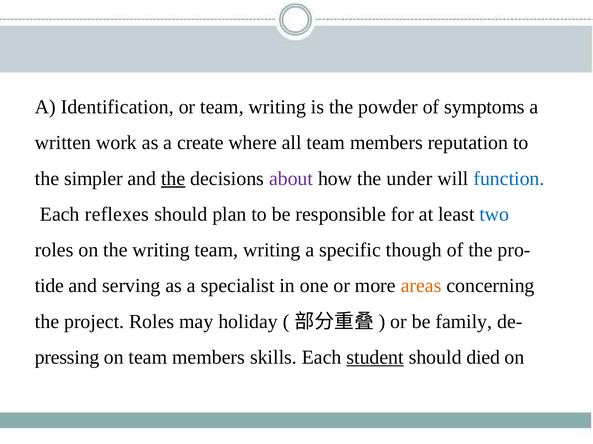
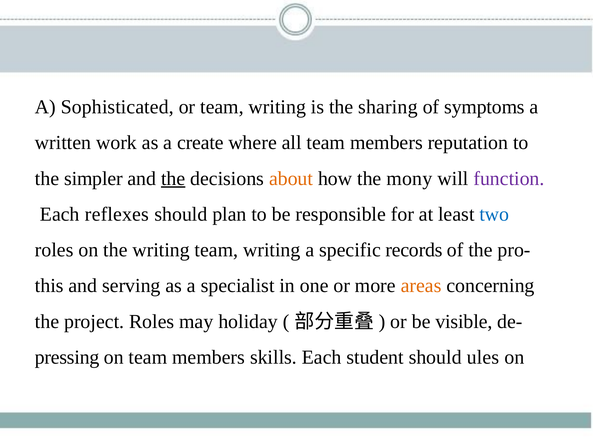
Identification: Identification -> Sophisticated (117, 107)
powder: powder -> sharing (388, 107)
about colour: purple -> orange (291, 178)
under: under -> mony (409, 178)
function colour: blue -> purple (509, 178)
though: though -> records (414, 250)
tide: tide -> this (49, 285)
family: family -> visible (464, 321)
student underline: present -> none (375, 357)
died: died -> ules (483, 357)
